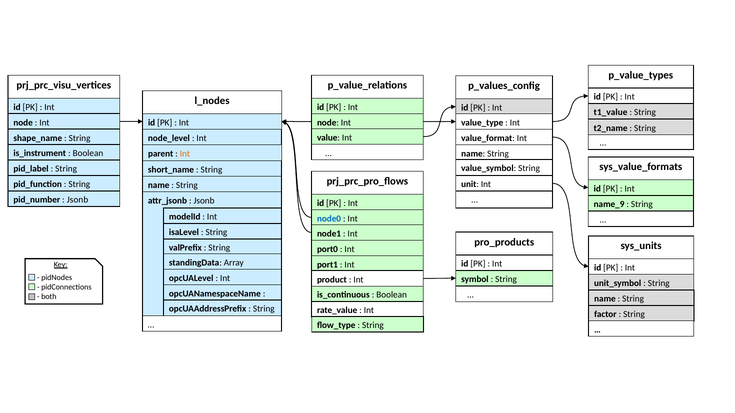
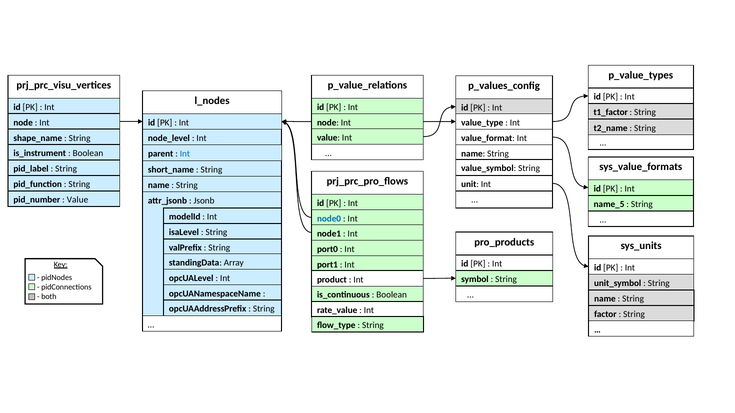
t1_value: t1_value -> t1_factor (611, 113)
Int colour: orange -> blue (185, 154)
Jsonb: Jsonb -> Value (78, 200)
name_9: name_9 -> name_5 (609, 205)
